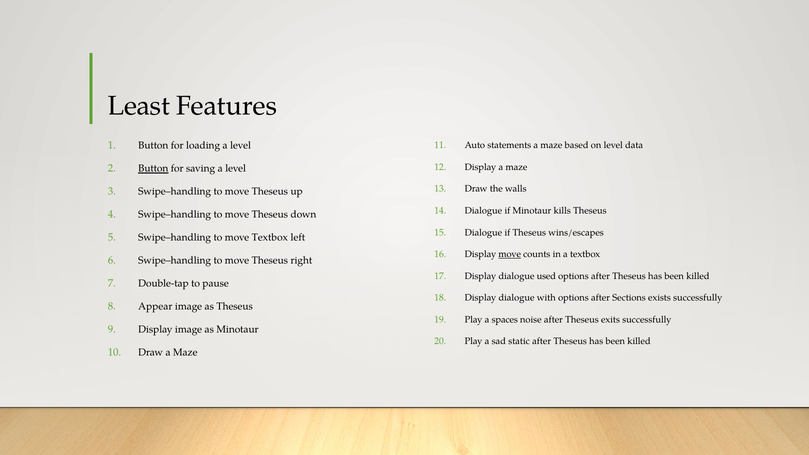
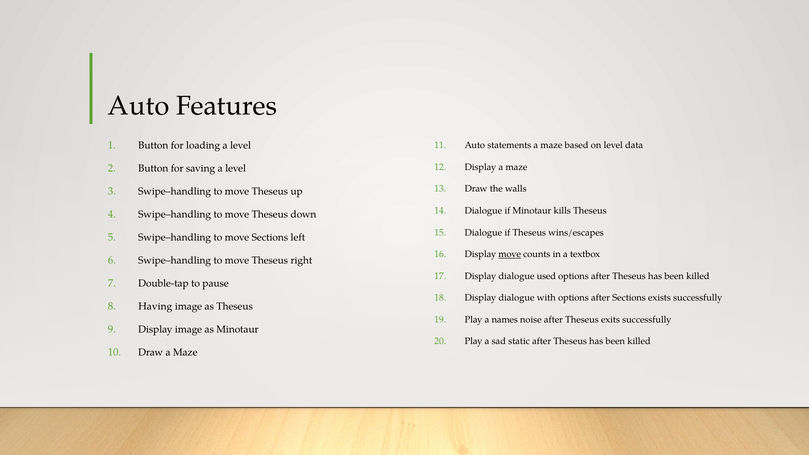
Least: Least -> Auto (139, 106)
Button underline: present -> none (153, 169)
move Textbox: Textbox -> Sections (270, 238)
Appear: Appear -> Having (155, 307)
spaces: spaces -> names (505, 320)
